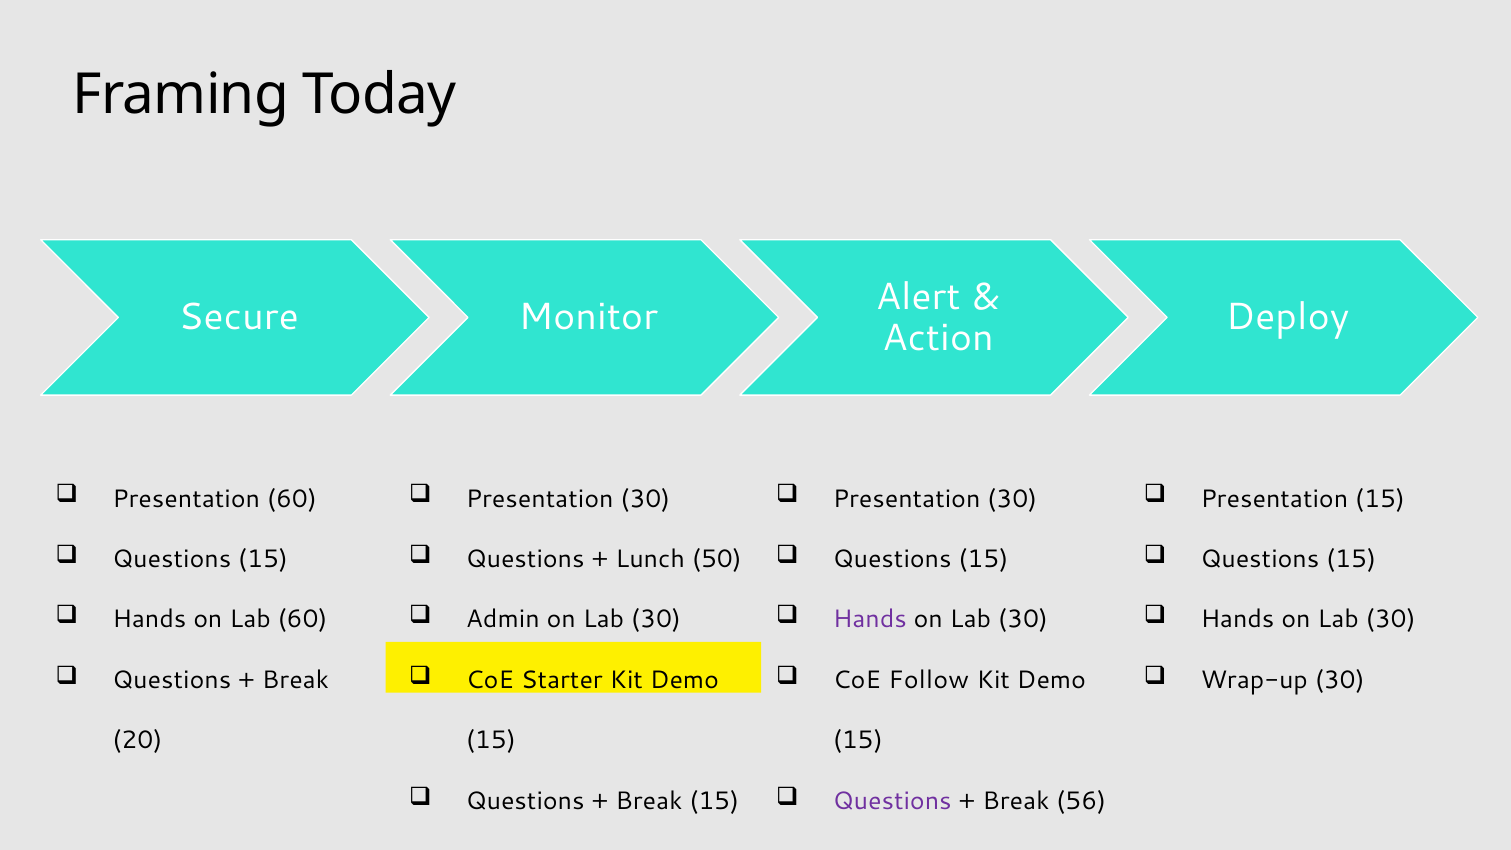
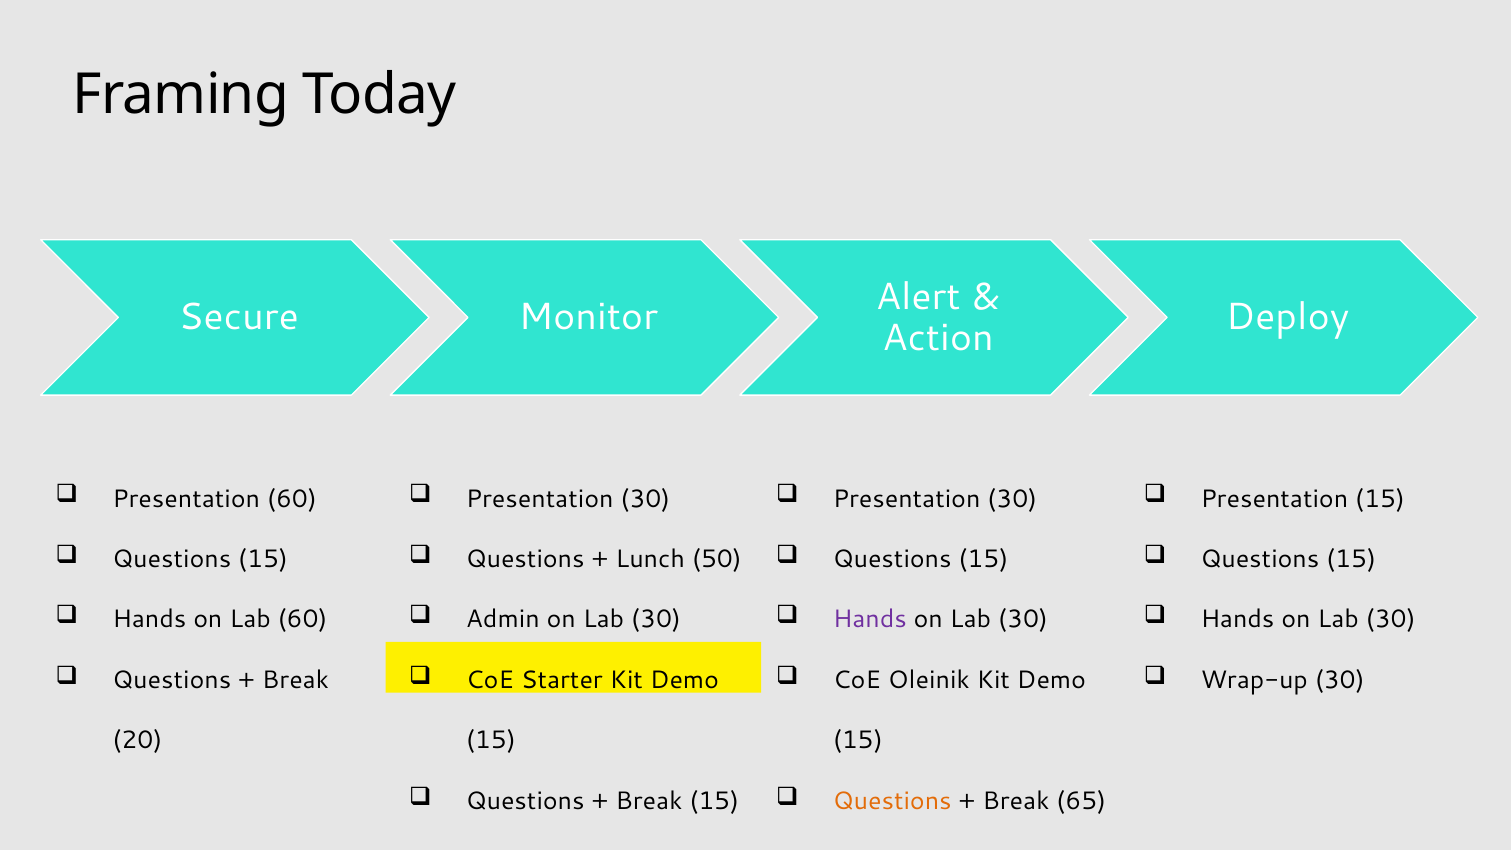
Follow: Follow -> Oleinik (929, 680)
Questions colour: purple -> orange (892, 801)
56: 56 -> 65 (1081, 801)
